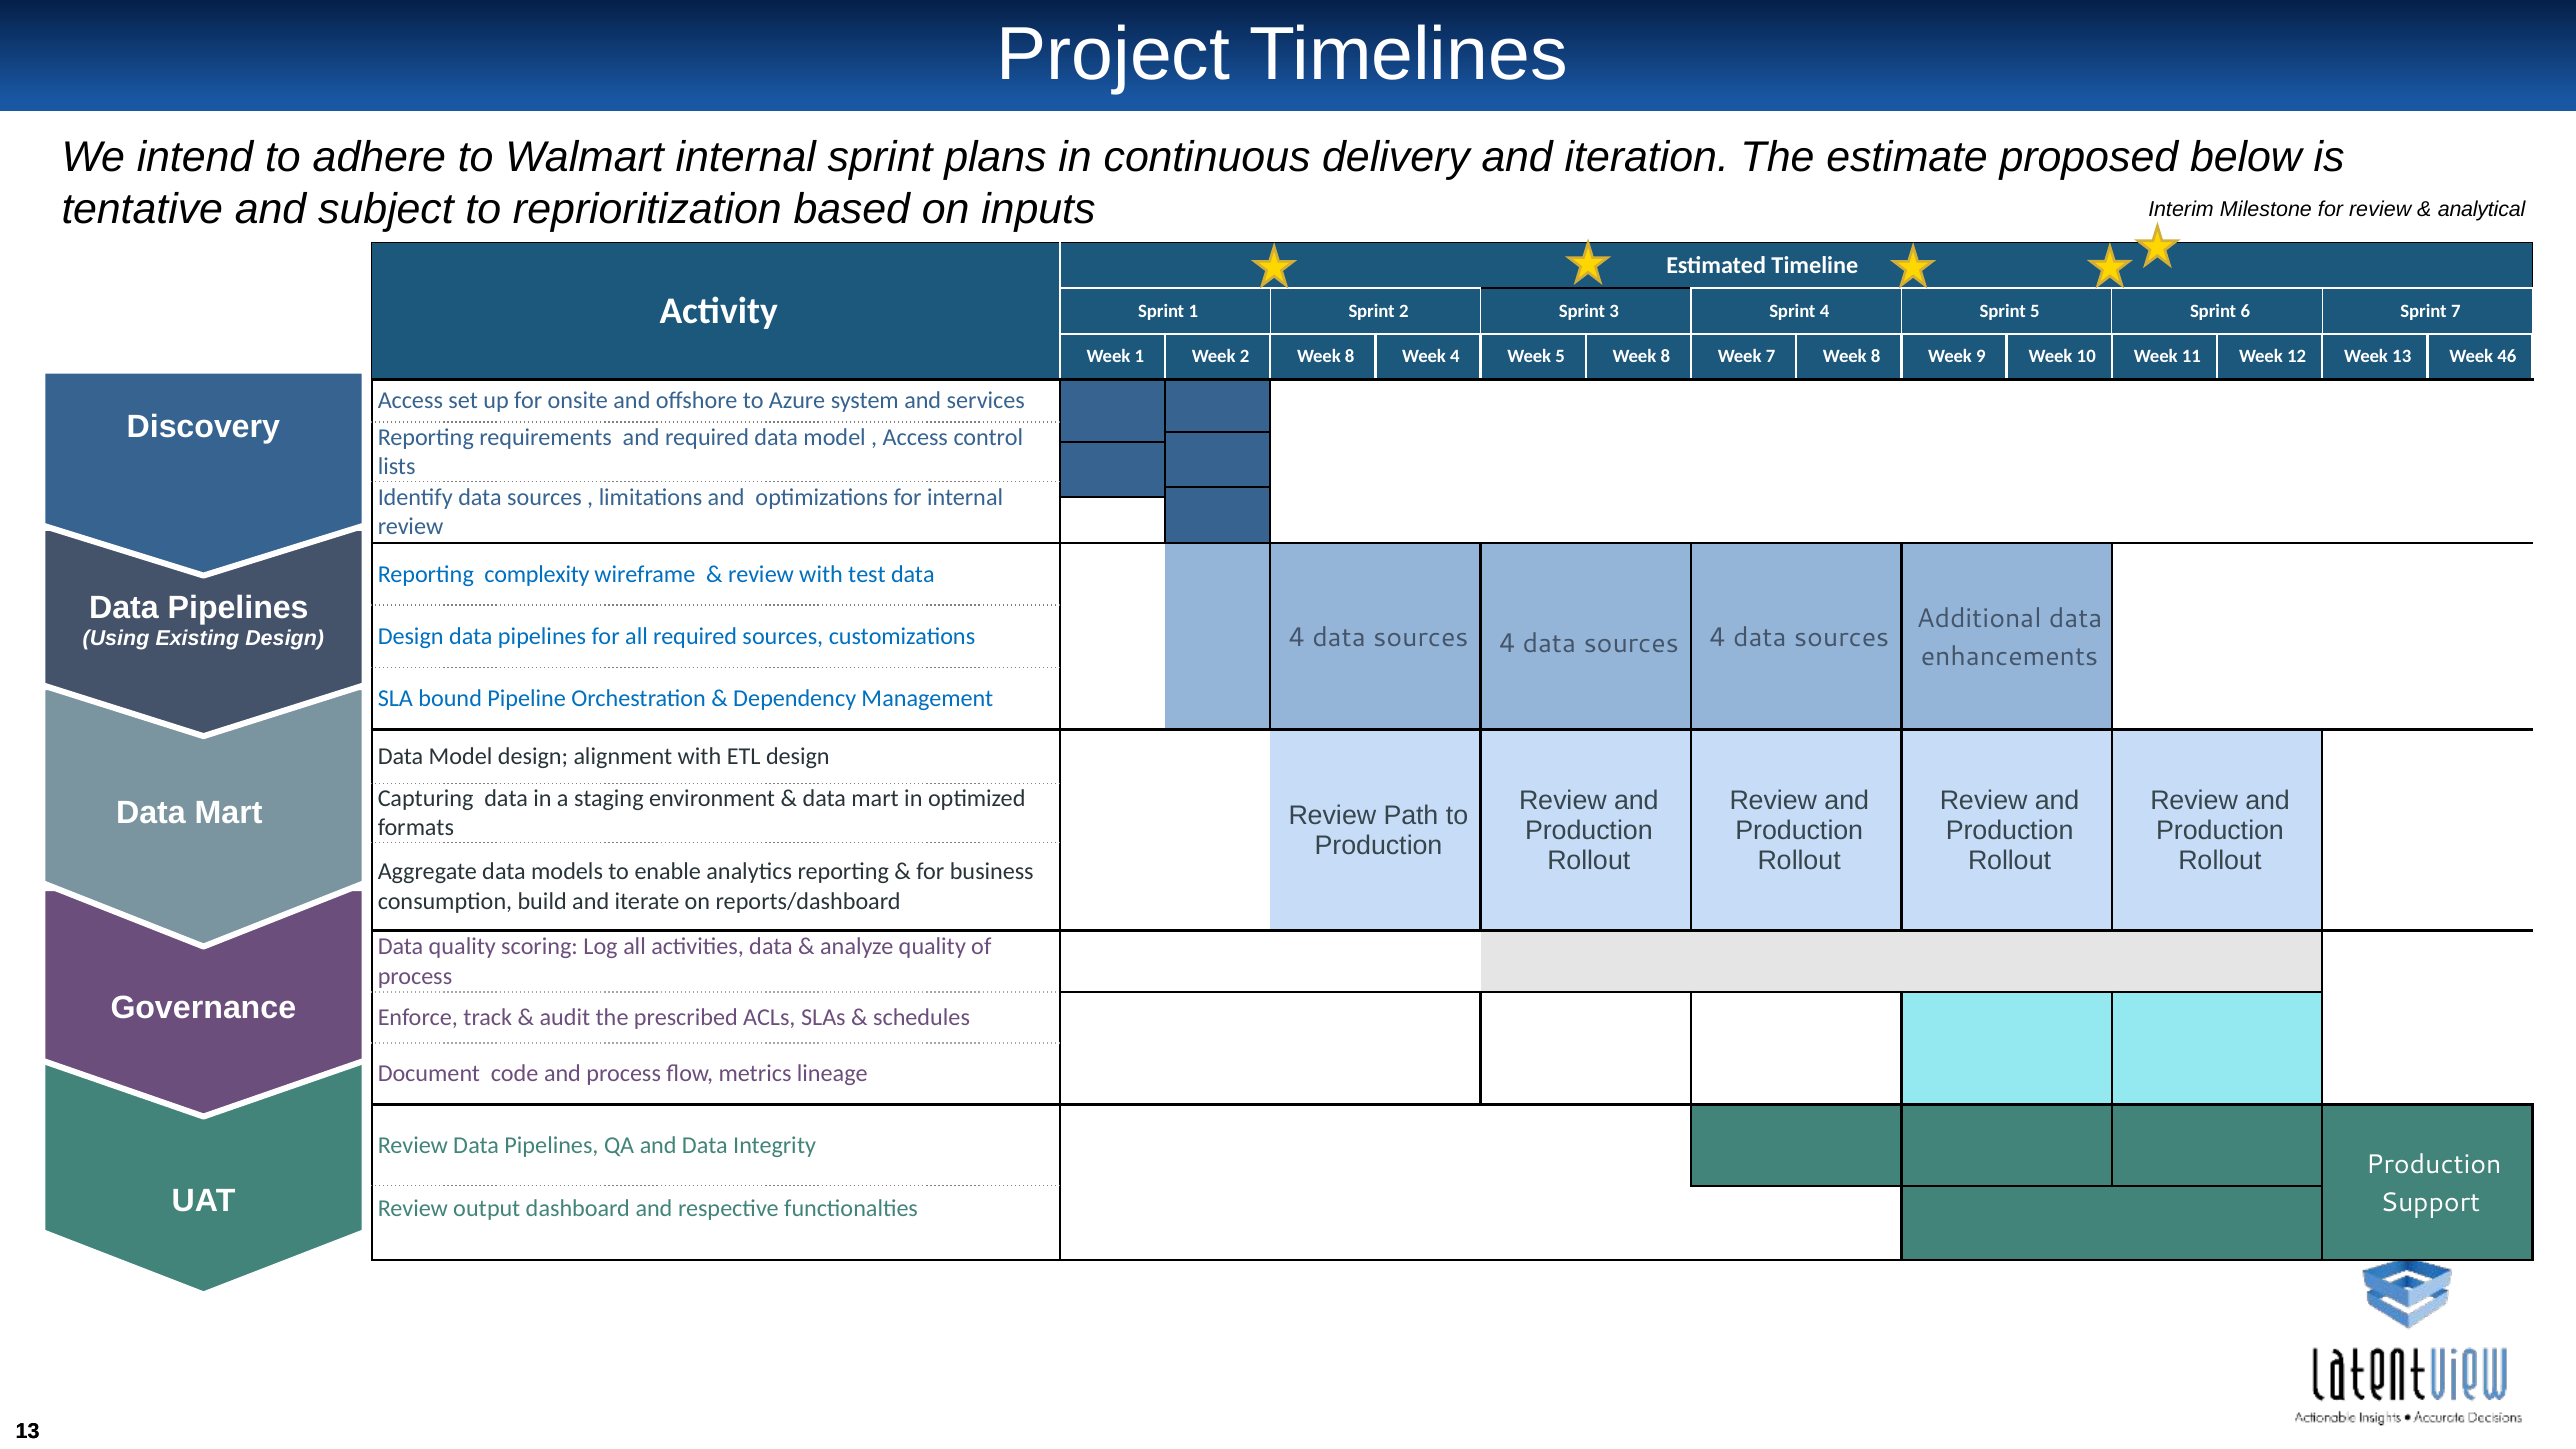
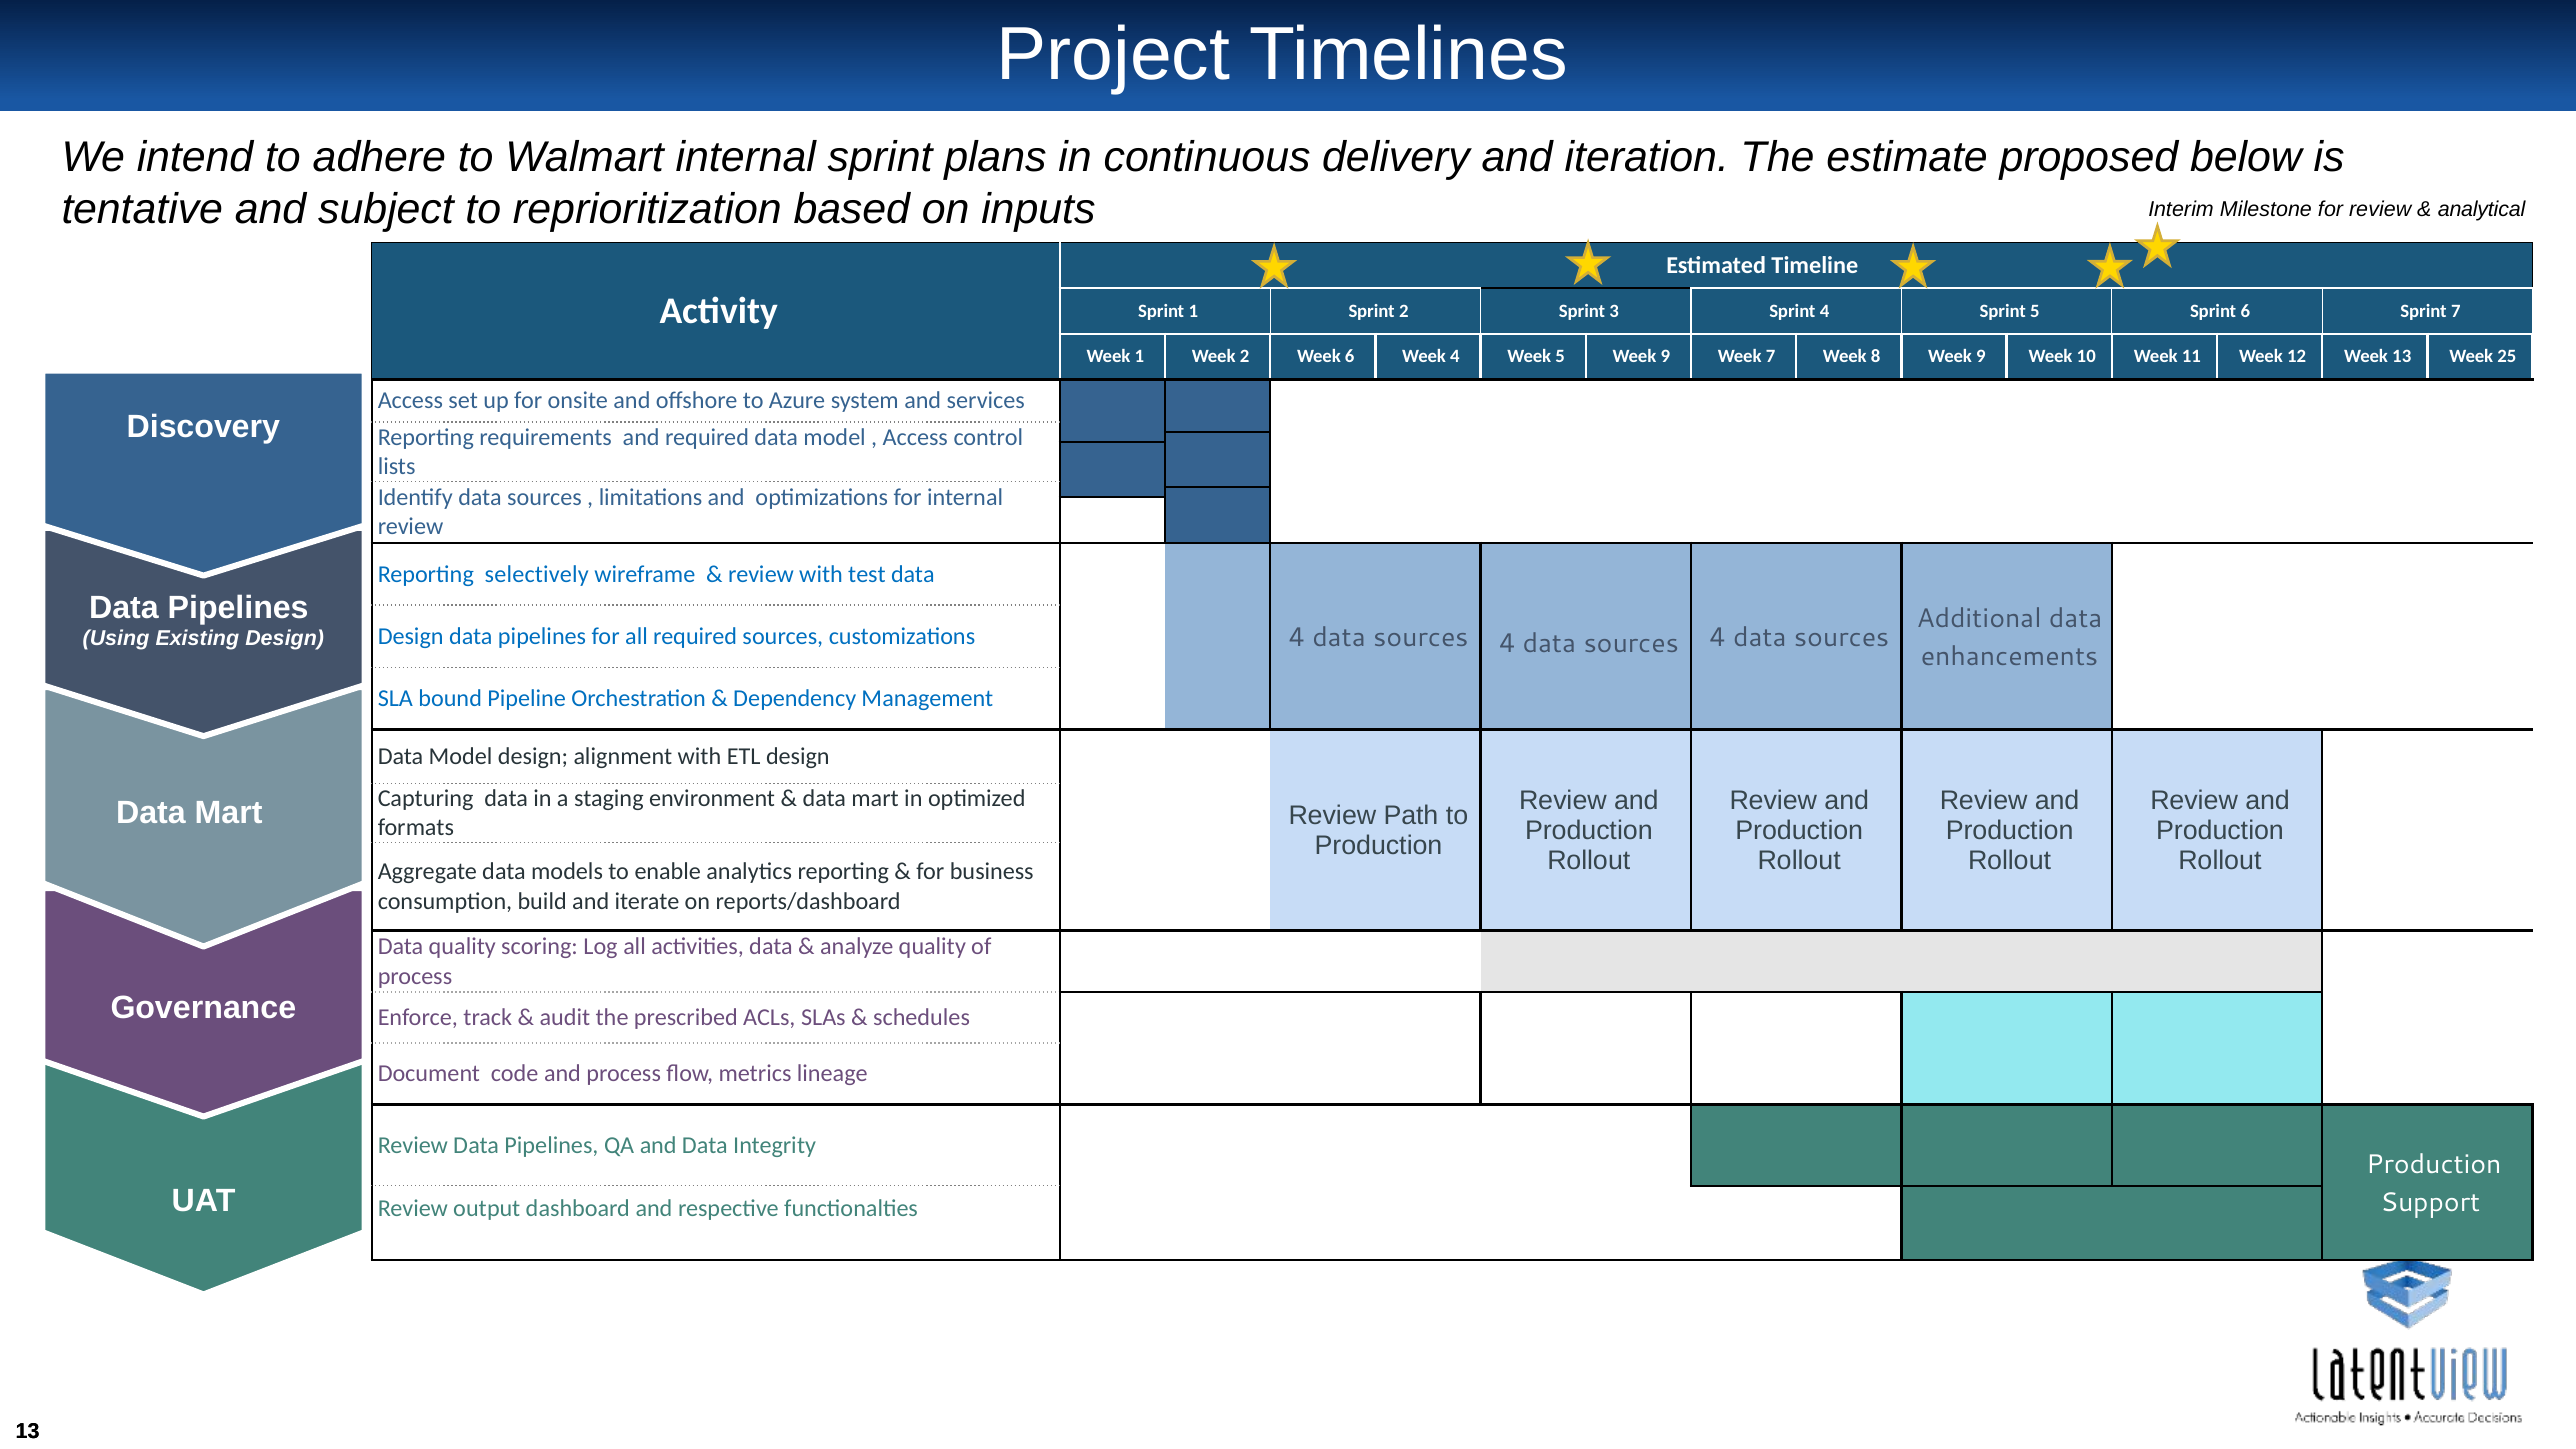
2 Week 8: 8 -> 6 (1350, 357)
5 Week 8: 8 -> 9 (1665, 357)
46: 46 -> 25 (2507, 357)
complexity: complexity -> selectively (537, 574)
